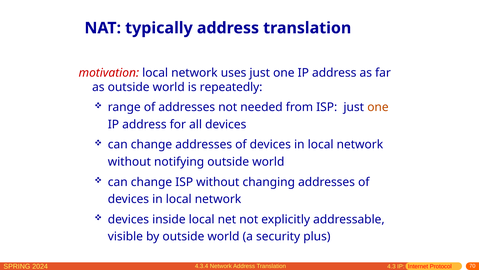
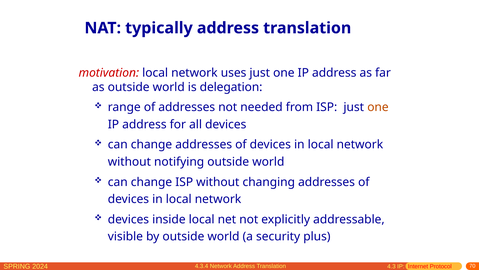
repeatedly: repeatedly -> delegation (231, 87)
